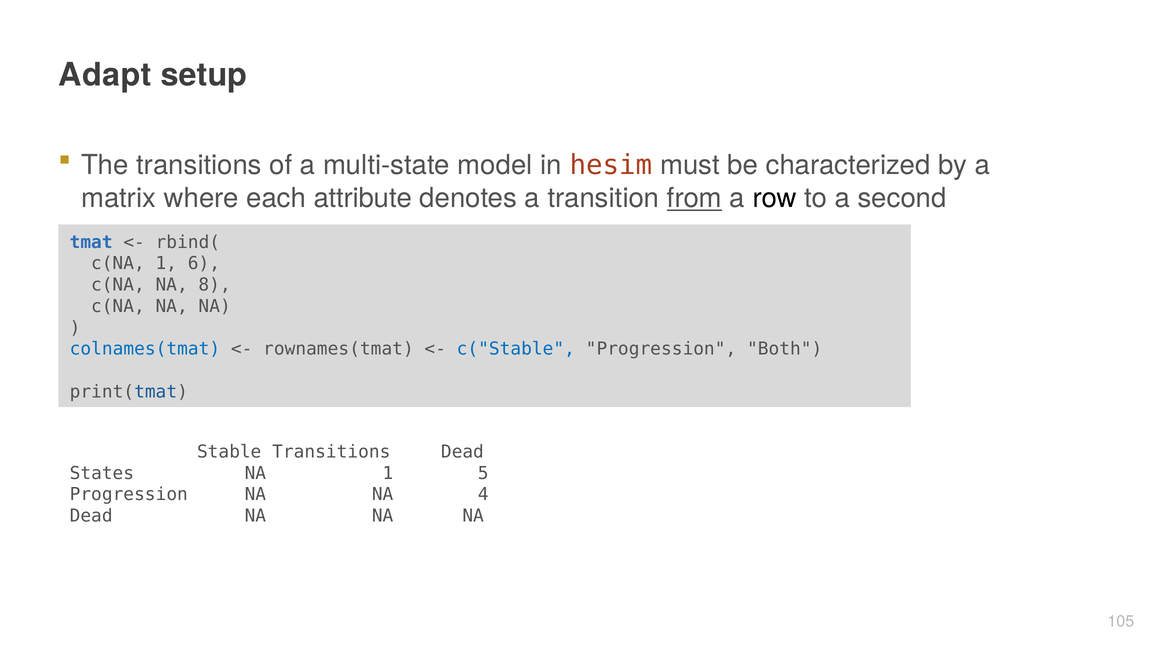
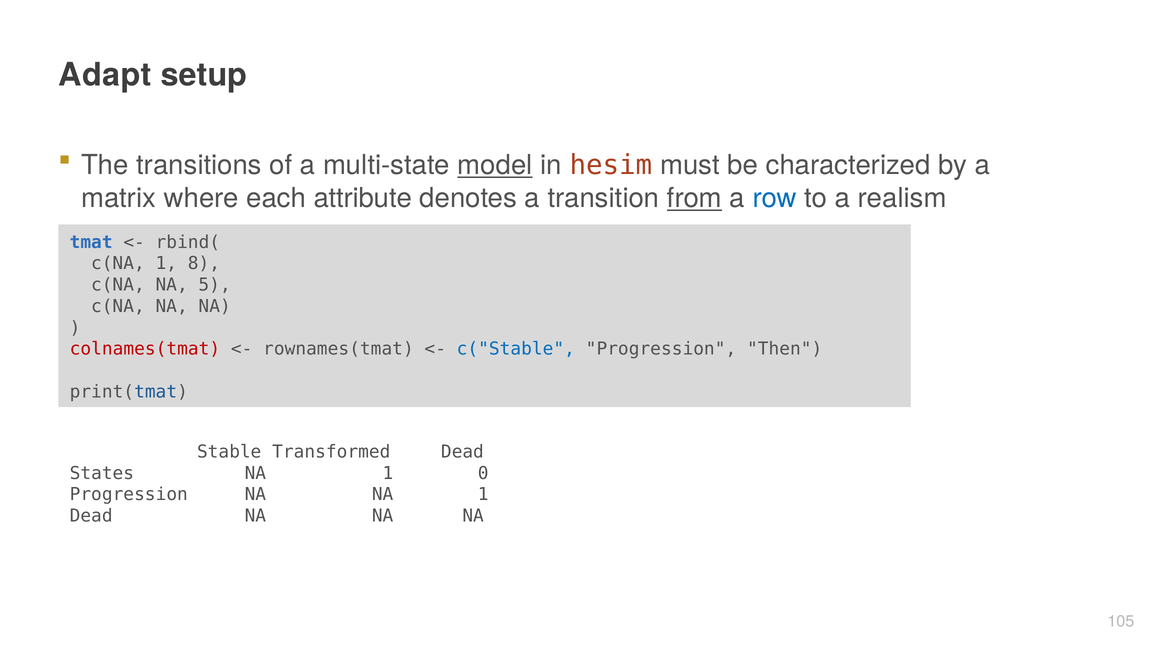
model underline: none -> present (495, 165)
row colour: black -> blue (775, 198)
second: second -> realism (902, 198)
6: 6 -> 8 (204, 263)
8: 8 -> 5 (215, 285)
colnames(tmat colour: blue -> red (145, 349)
Both: Both -> Then (785, 349)
Stable Transitions: Transitions -> Transformed (331, 452)
5: 5 -> 0 (483, 473)
NA NA 4: 4 -> 1 (483, 494)
